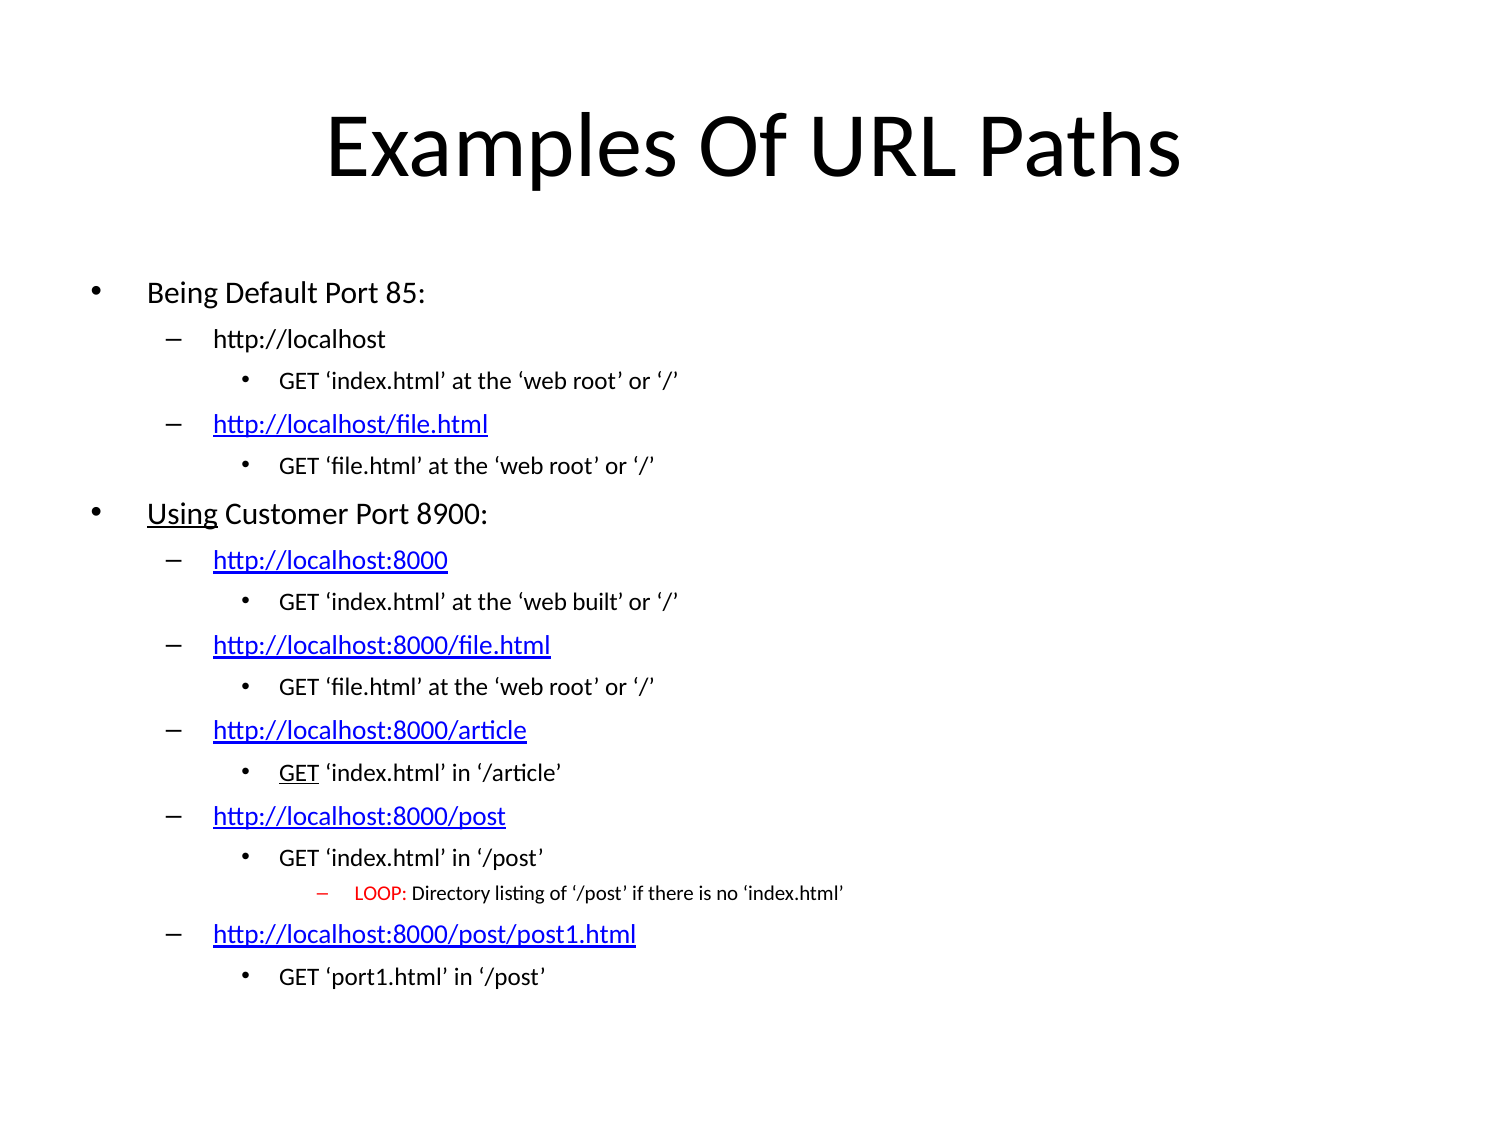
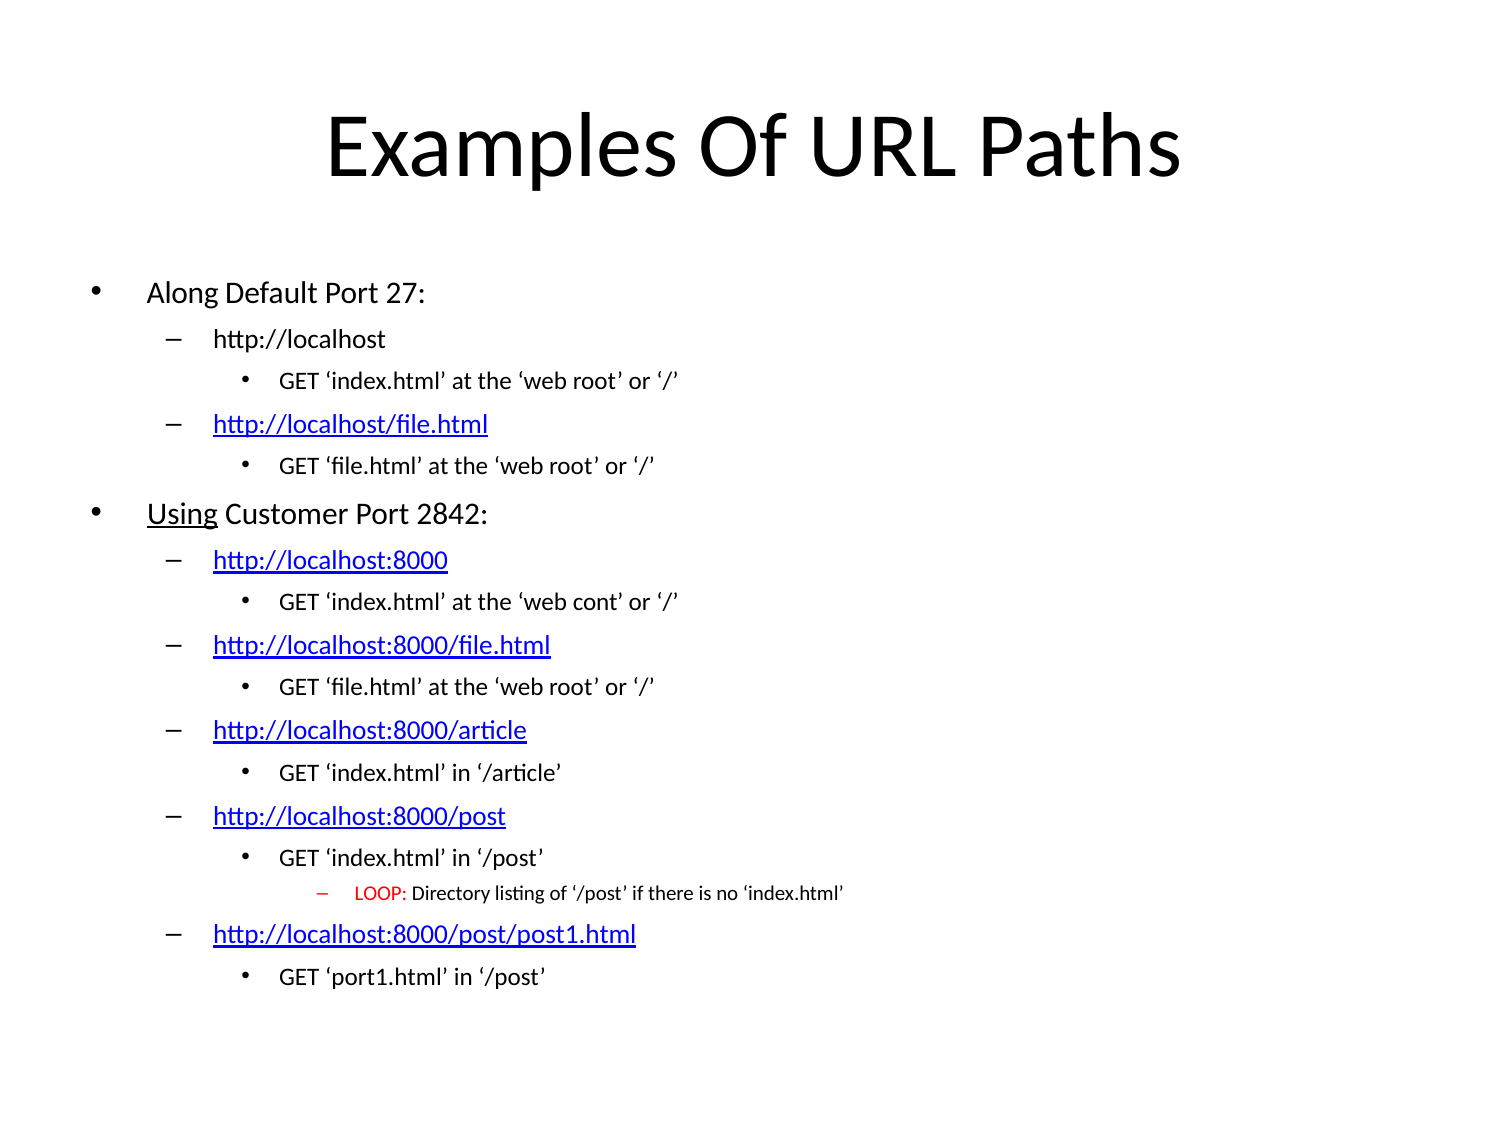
Being: Being -> Along (183, 293)
85: 85 -> 27 (406, 293)
8900: 8900 -> 2842 (452, 514)
built: built -> cont (598, 602)
GET underline: present -> none (299, 773)
